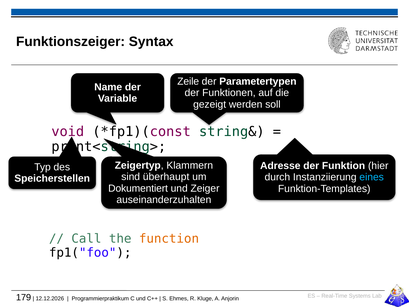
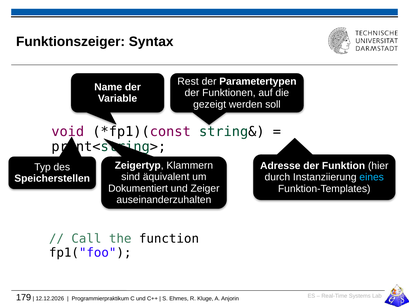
Zeile: Zeile -> Rest (188, 81)
überhaupt: überhaupt -> äquivalent (166, 177)
function colour: orange -> black (169, 238)
